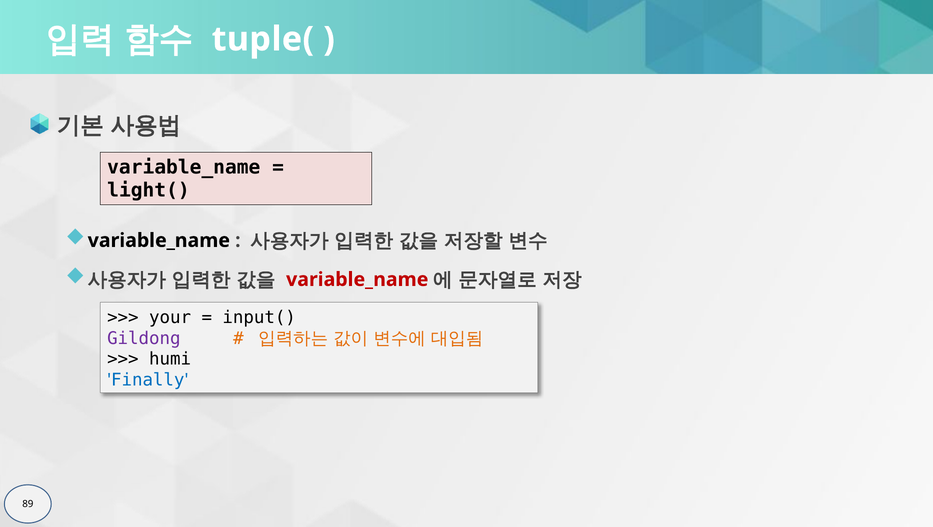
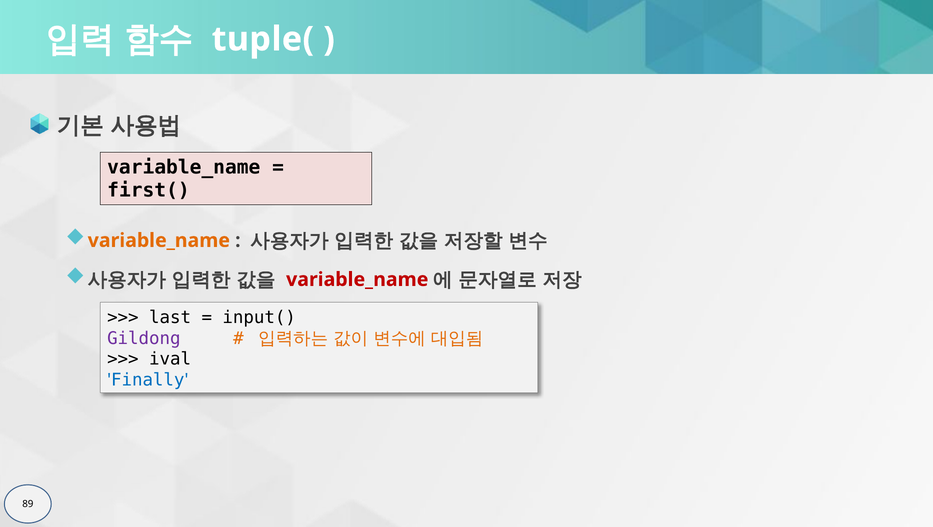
light(: light( -> first( (148, 190)
variable_name colour: black -> orange (159, 241)
your: your -> last (170, 318)
humi: humi -> ival (170, 359)
